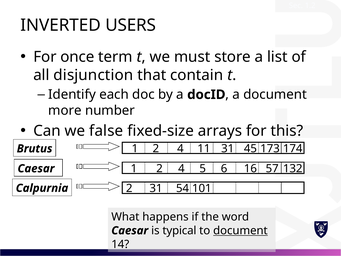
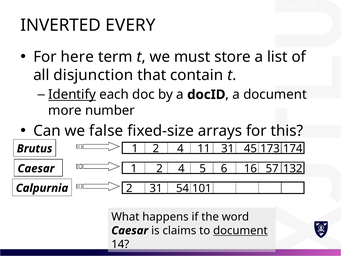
USERS: USERS -> EVERY (131, 25)
once: once -> here (77, 57)
Identify underline: none -> present (72, 95)
typical: typical -> claims (179, 230)
